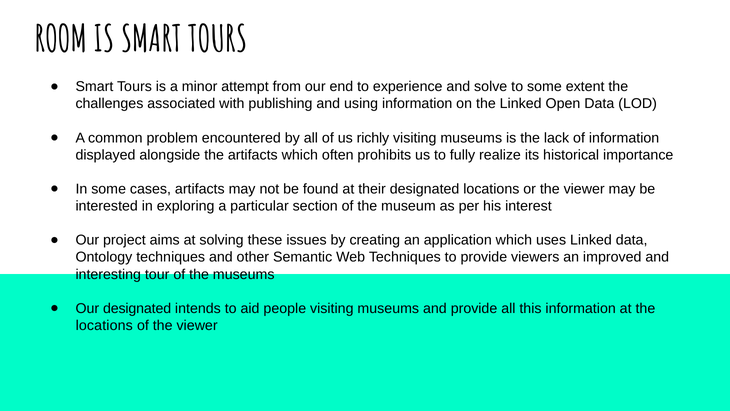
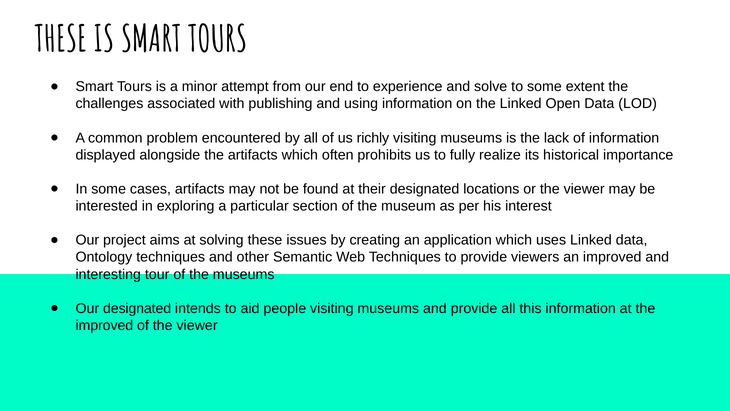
ROOM: ROOM -> THESE (61, 40)
locations: locations -> improved (104, 325)
